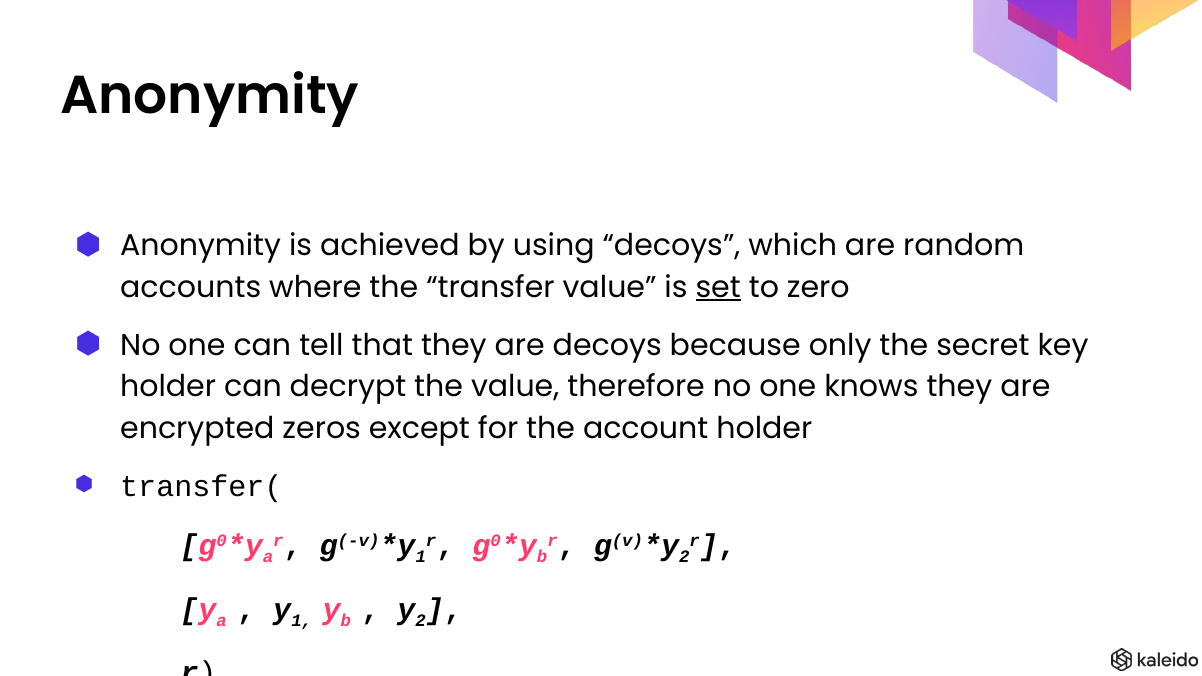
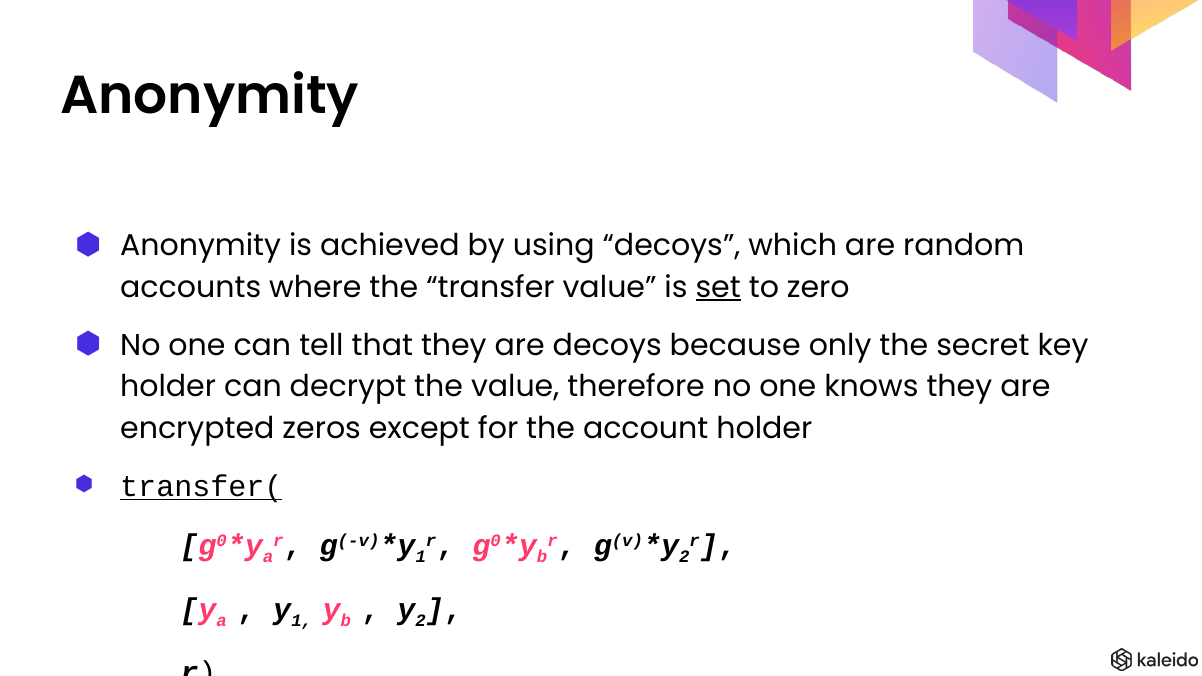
transfer( underline: none -> present (201, 487)
